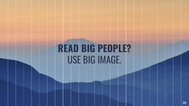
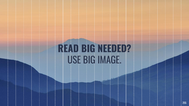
PEOPLE: PEOPLE -> NEEDED (114, 49)
